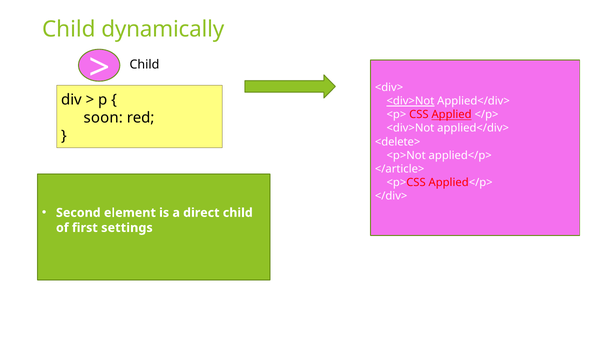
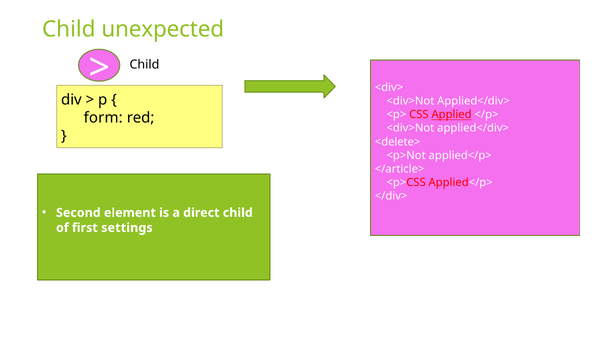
dynamically: dynamically -> unexpected (163, 29)
<div>Not underline: present -> none (410, 101)
soon: soon -> form (103, 117)
